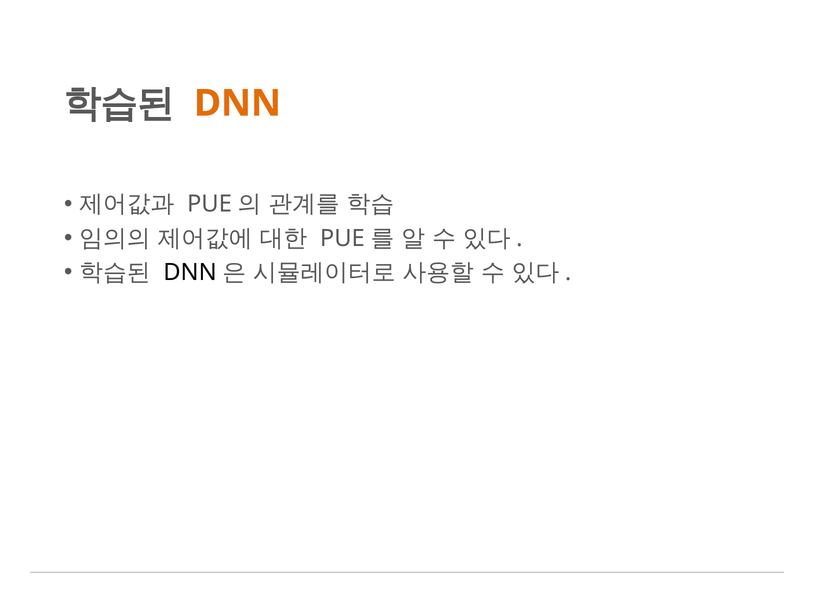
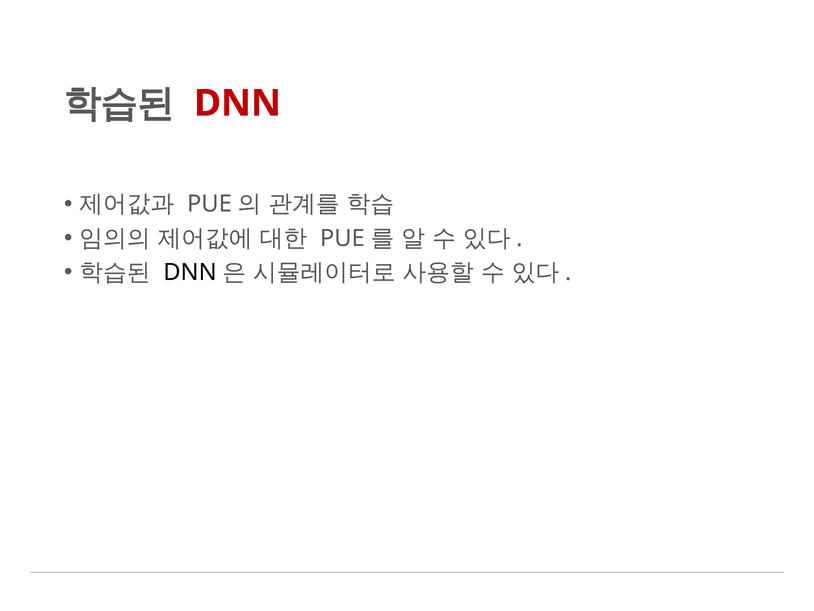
DNN colour: orange -> red (238, 103)
